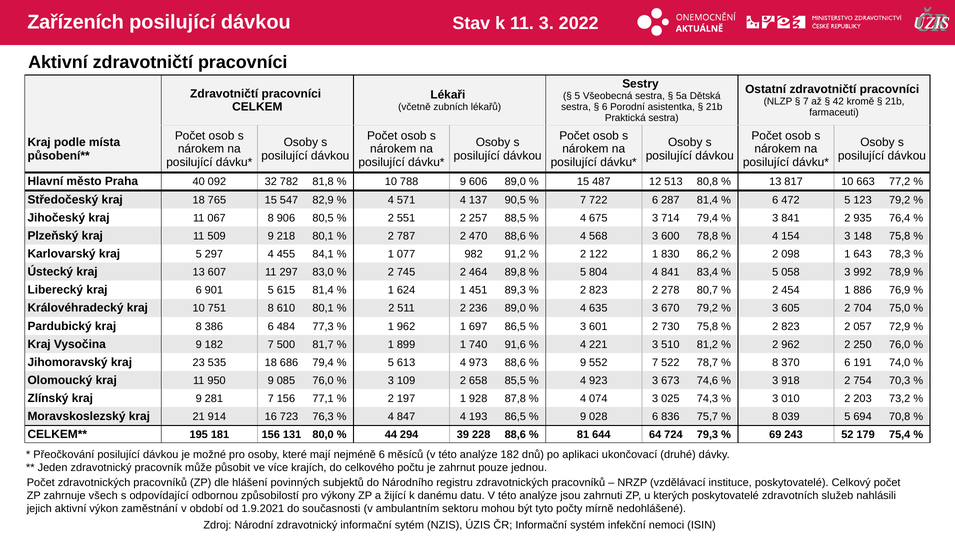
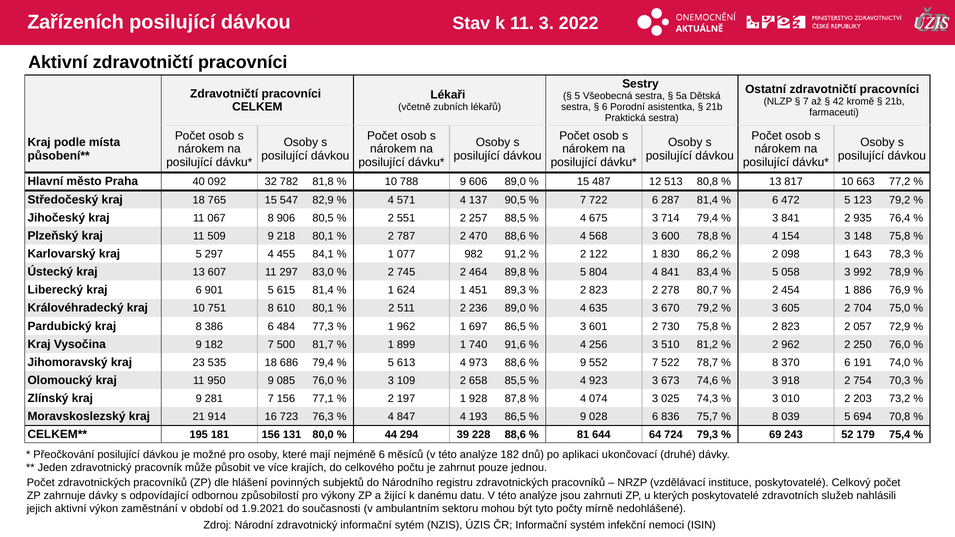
221: 221 -> 256 (598, 345)
zahrnuje všech: všech -> dávky (103, 496)
